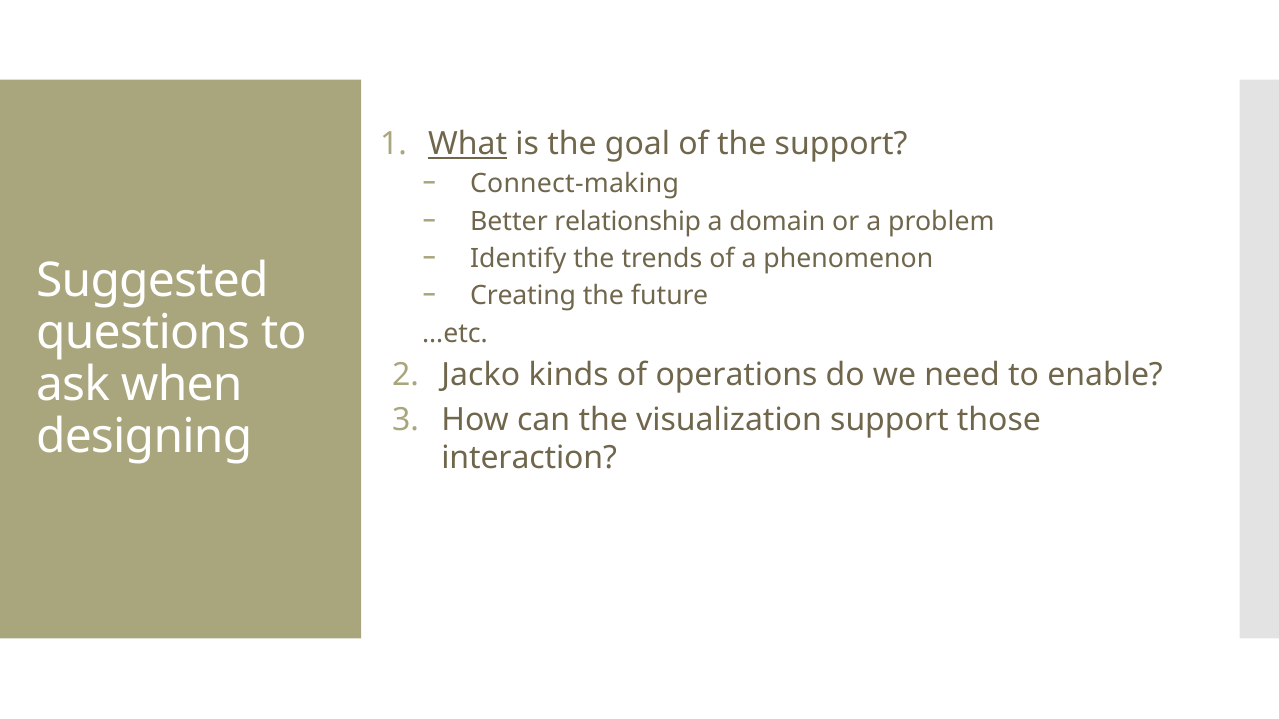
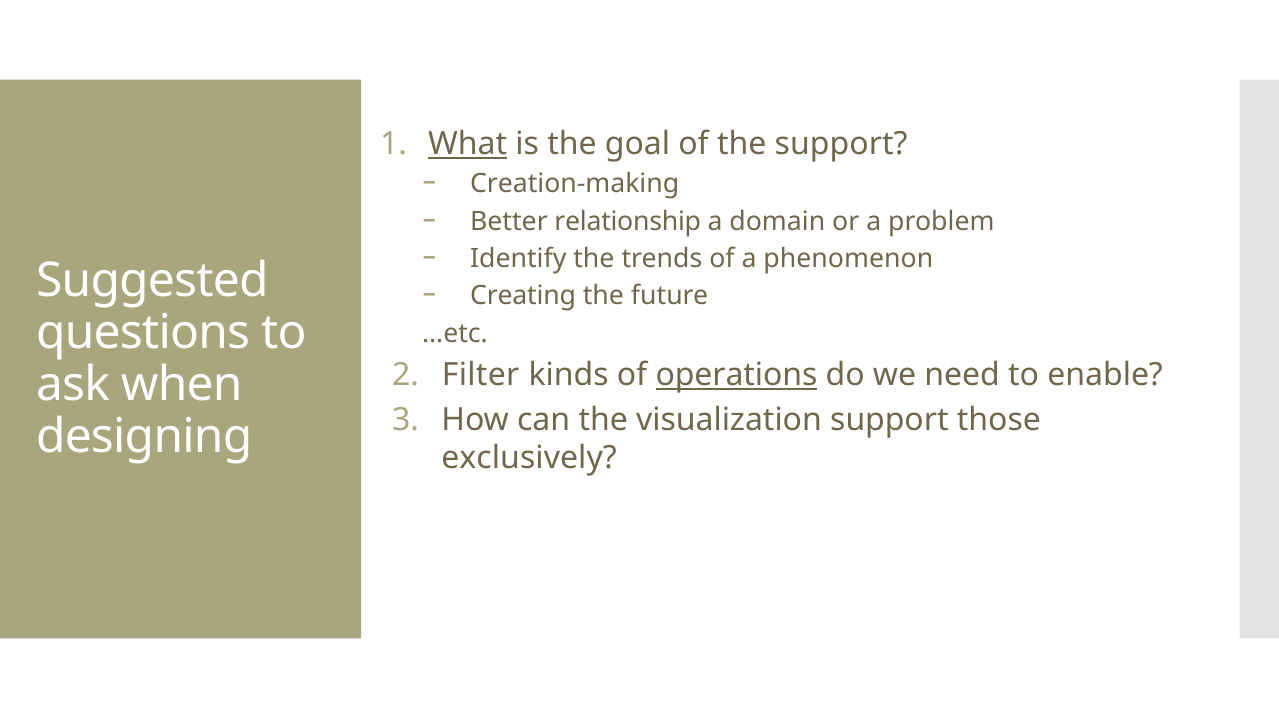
Connect-making: Connect-making -> Creation-making (575, 184)
Jacko: Jacko -> Filter (481, 375)
operations underline: none -> present (736, 375)
interaction: interaction -> exclusively (529, 459)
